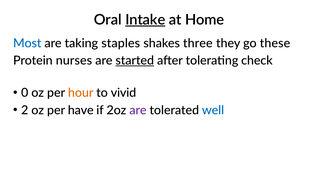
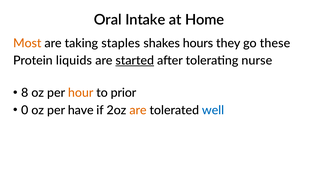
Intake underline: present -> none (145, 20)
Most colour: blue -> orange (27, 43)
three: three -> hours (198, 43)
nurses: nurses -> liquids (74, 61)
check: check -> nurse (257, 61)
0: 0 -> 8 (25, 93)
vivid: vivid -> prior (123, 93)
2: 2 -> 0 (25, 110)
are colour: purple -> orange (138, 110)
